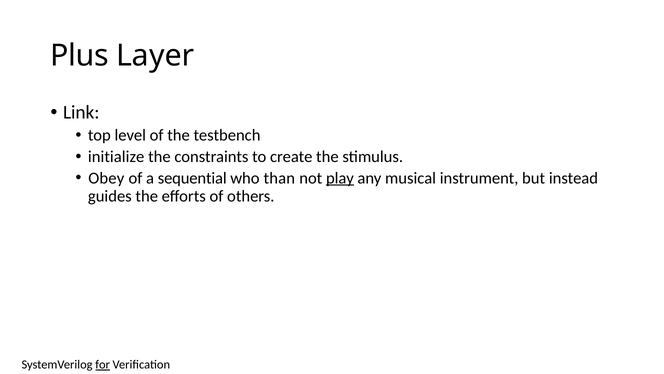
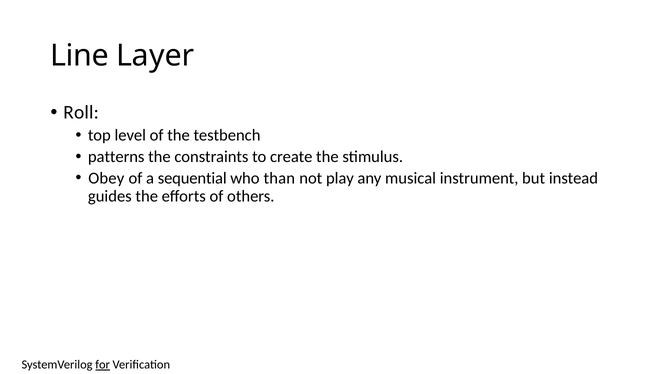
Plus: Plus -> Line (80, 56)
Link: Link -> Roll (81, 112)
initialize: initialize -> patterns (116, 156)
play underline: present -> none (340, 178)
